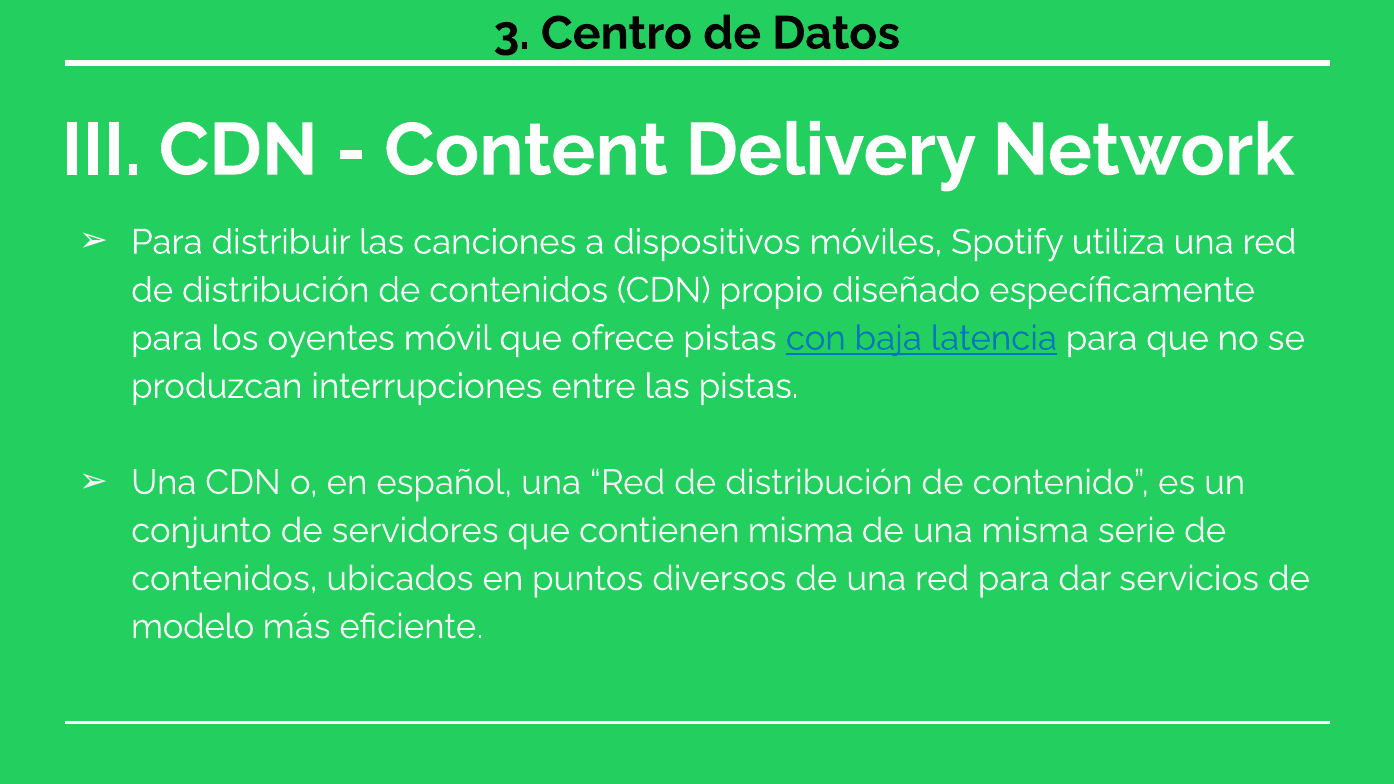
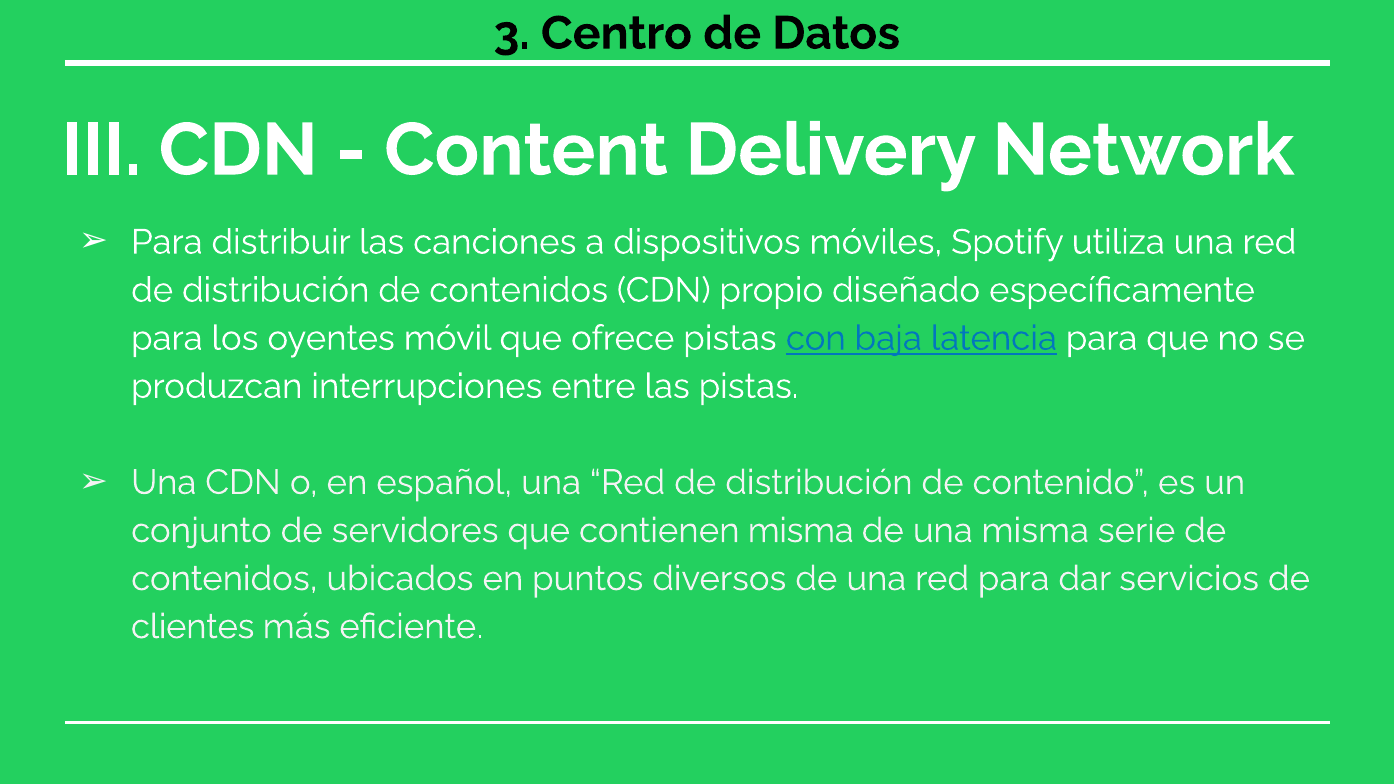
modelo: modelo -> clientes (193, 627)
